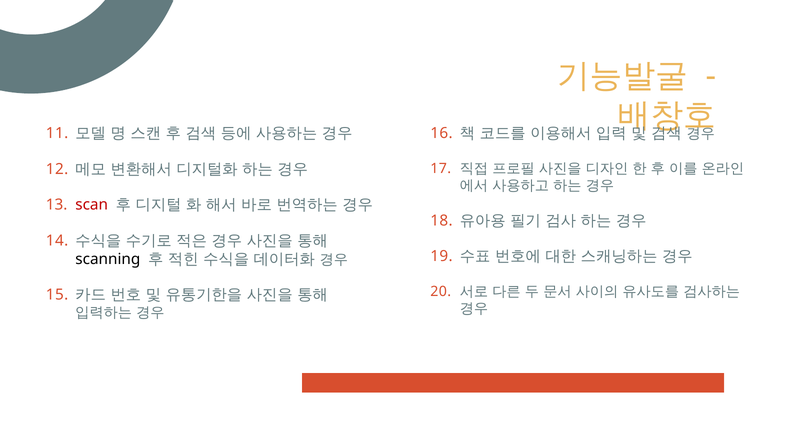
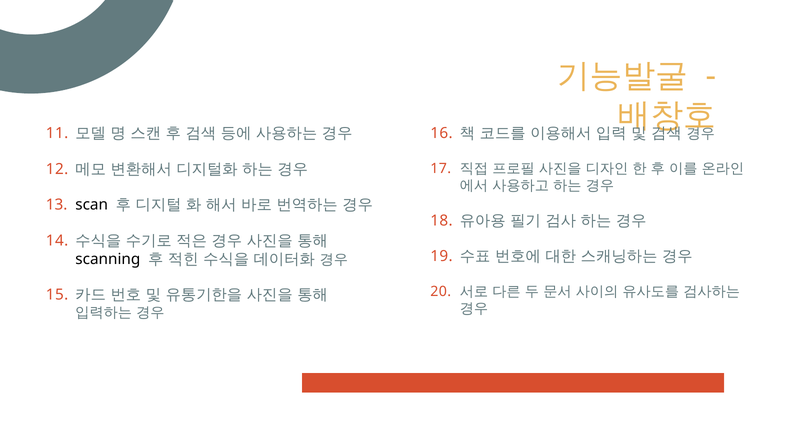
scan colour: red -> black (92, 205)
